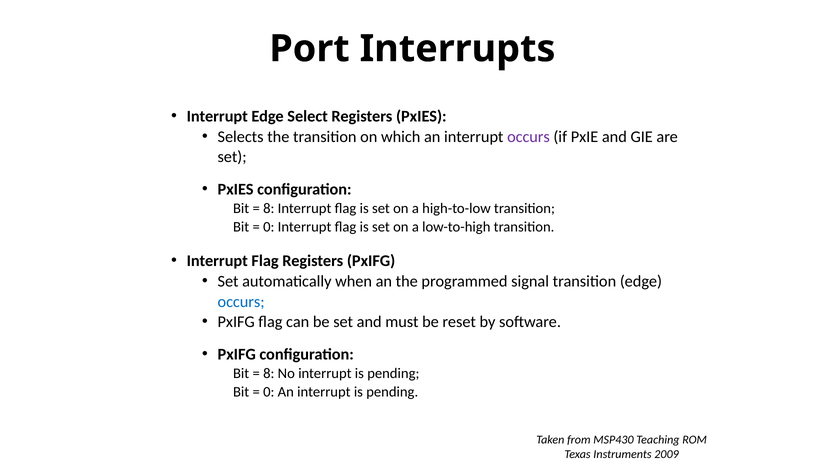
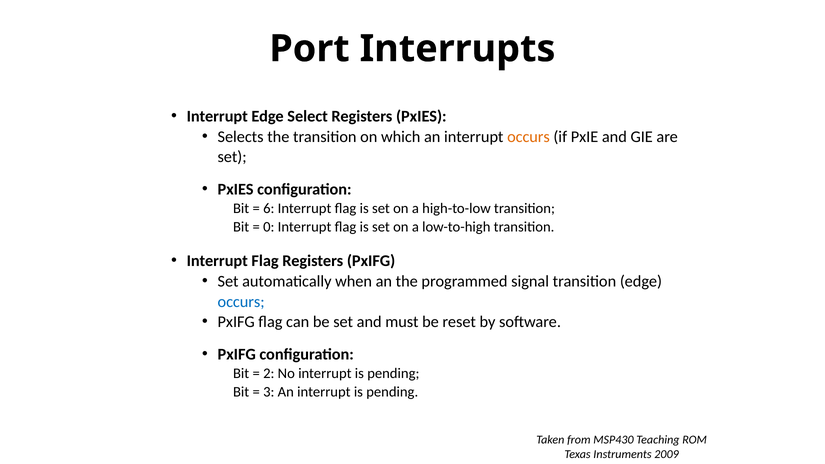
occurs colour: purple -> orange (529, 137)
8: 8 -> 6 (269, 209)
8: 8 -> 2 (269, 374)
0: 0 -> 3 (269, 392)
